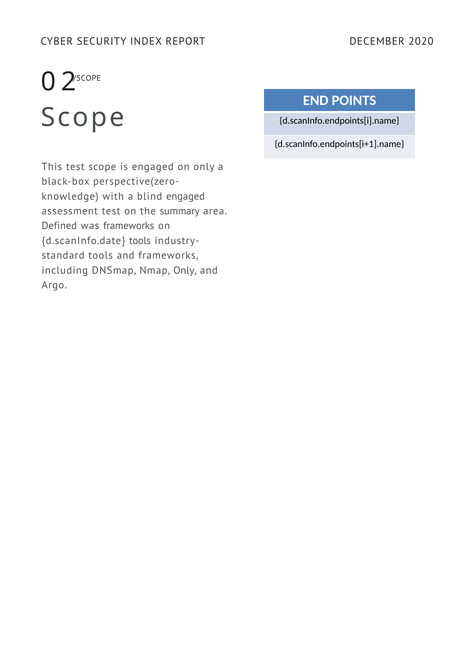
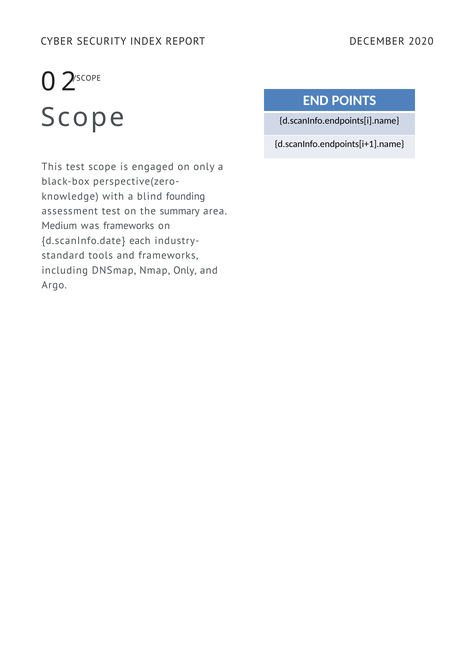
blind engaged: engaged -> founding (186, 196)
Defined: Defined -> Medium (59, 226)
d.scanInfo.date tools: tools -> each (140, 241)
